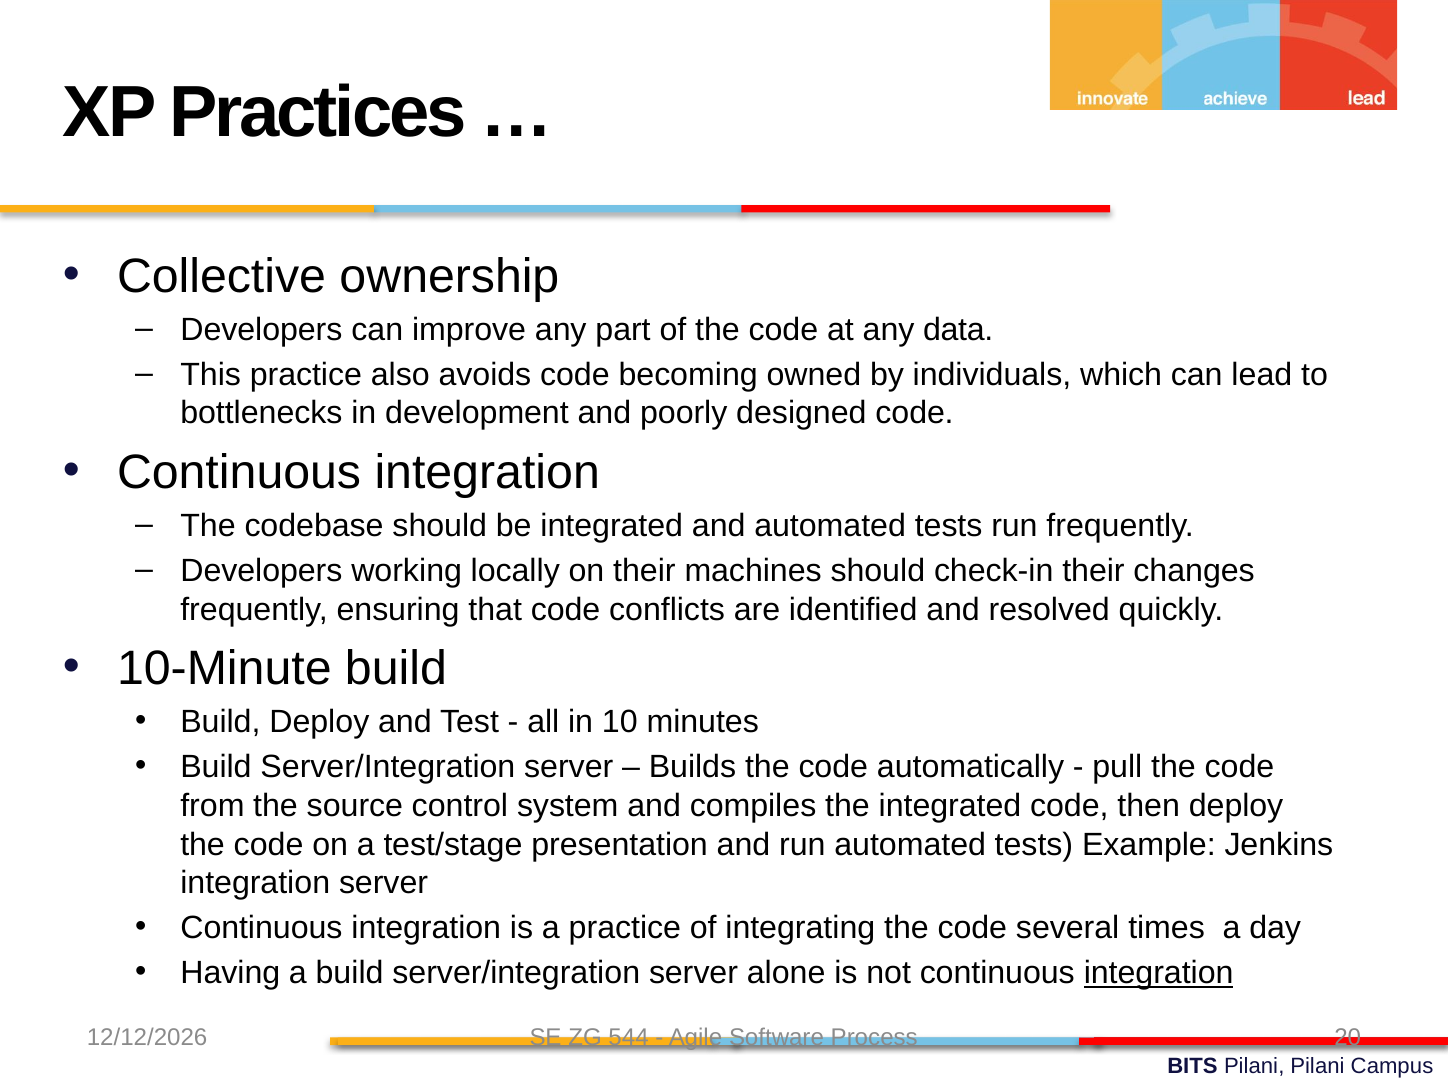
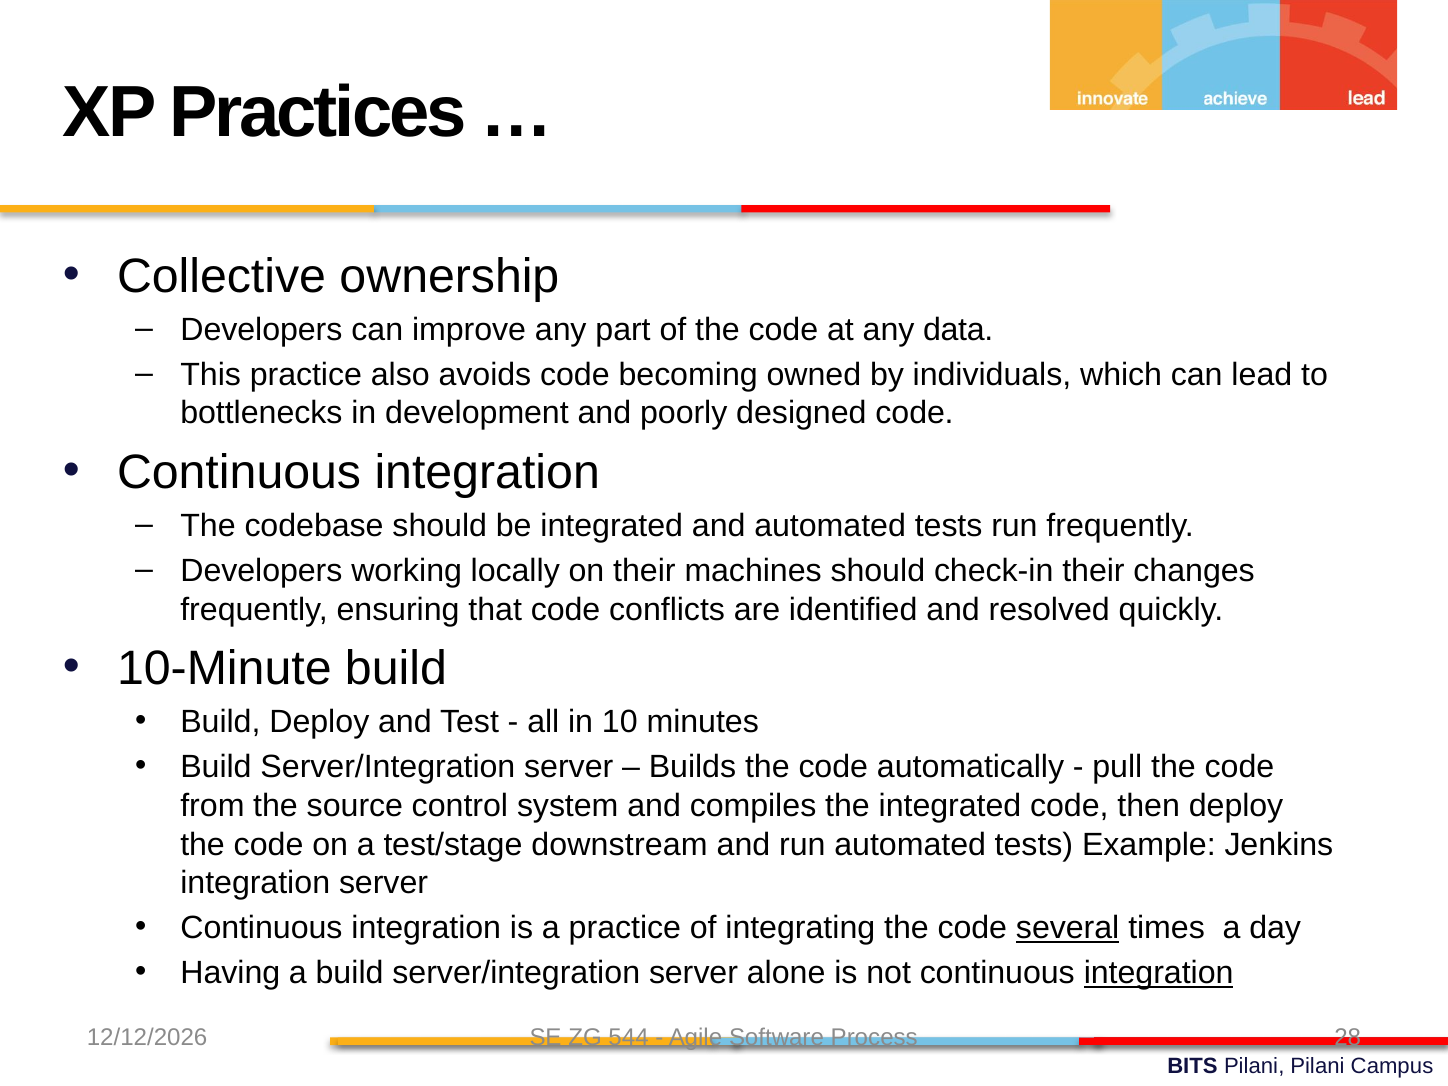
presentation: presentation -> downstream (619, 844)
several underline: none -> present (1068, 928)
20: 20 -> 28 (1348, 1037)
